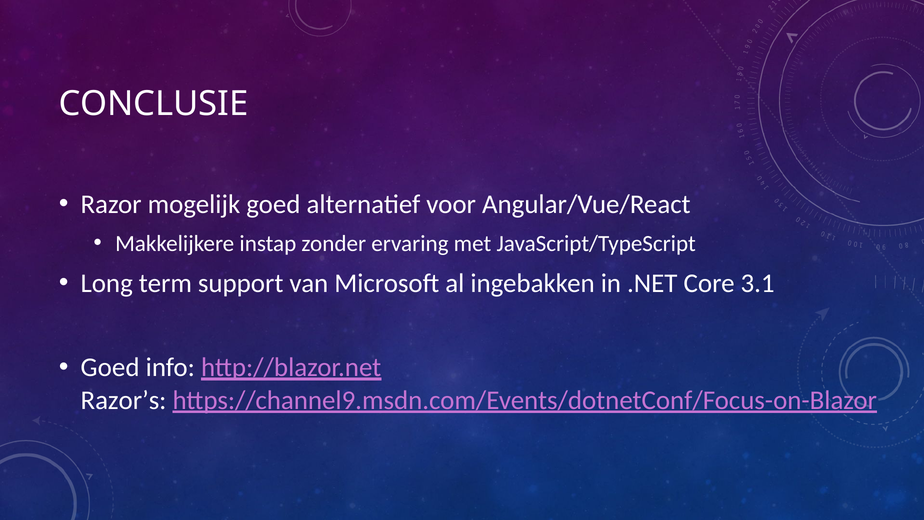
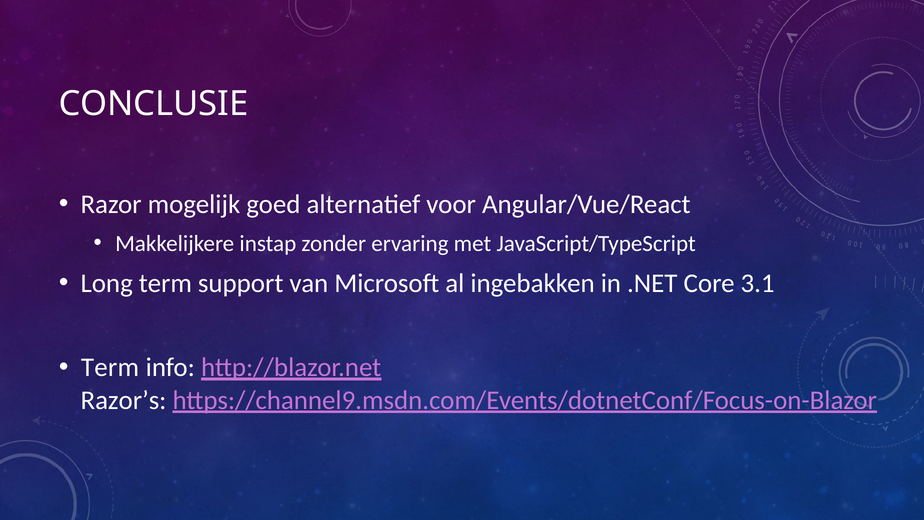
Goed: Goed -> Term (110, 367)
